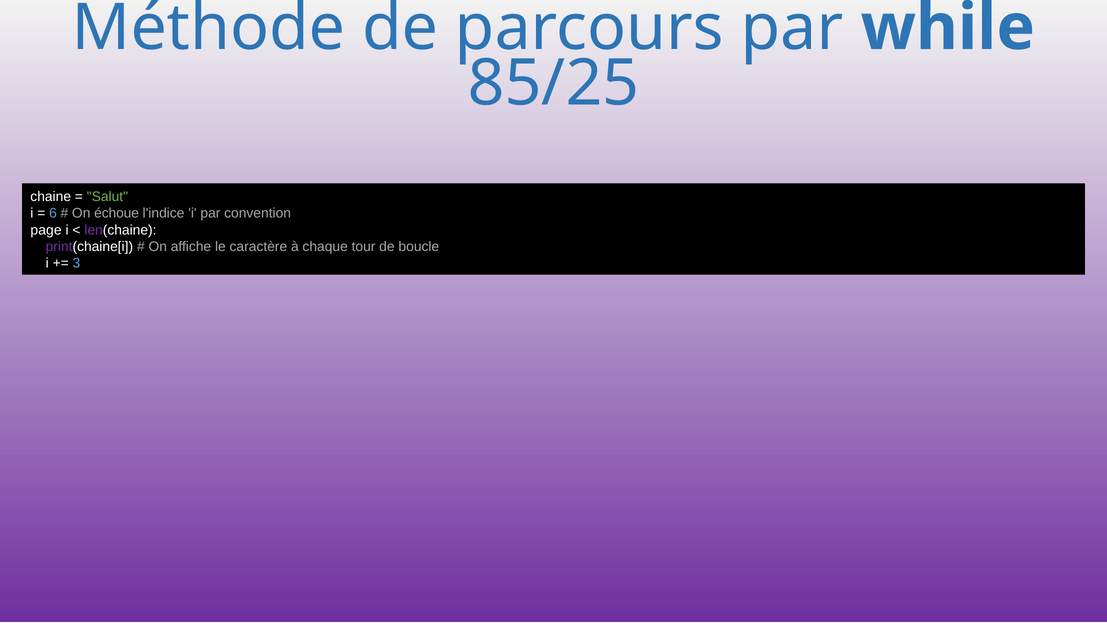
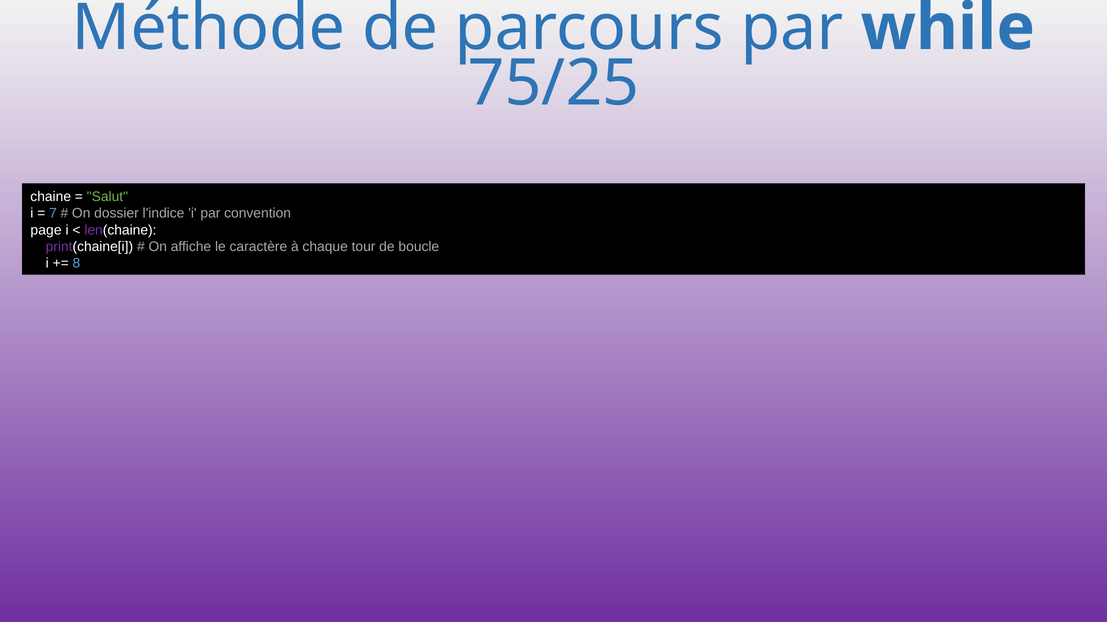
85/25: 85/25 -> 75/25 (553, 83)
6: 6 -> 7 (53, 213)
échoue: échoue -> dossier (117, 213)
3: 3 -> 8 (76, 263)
